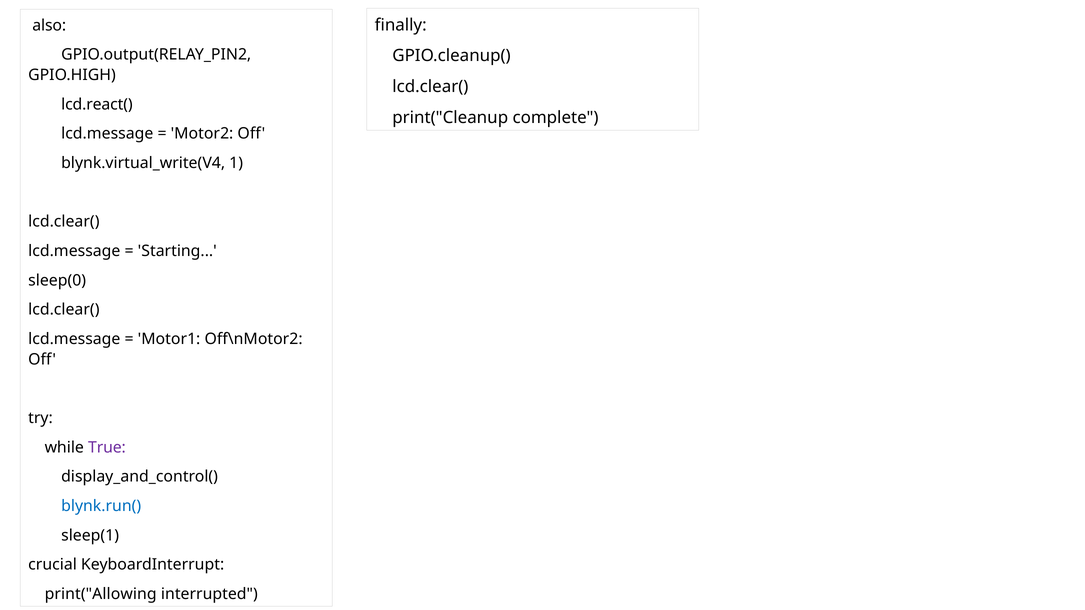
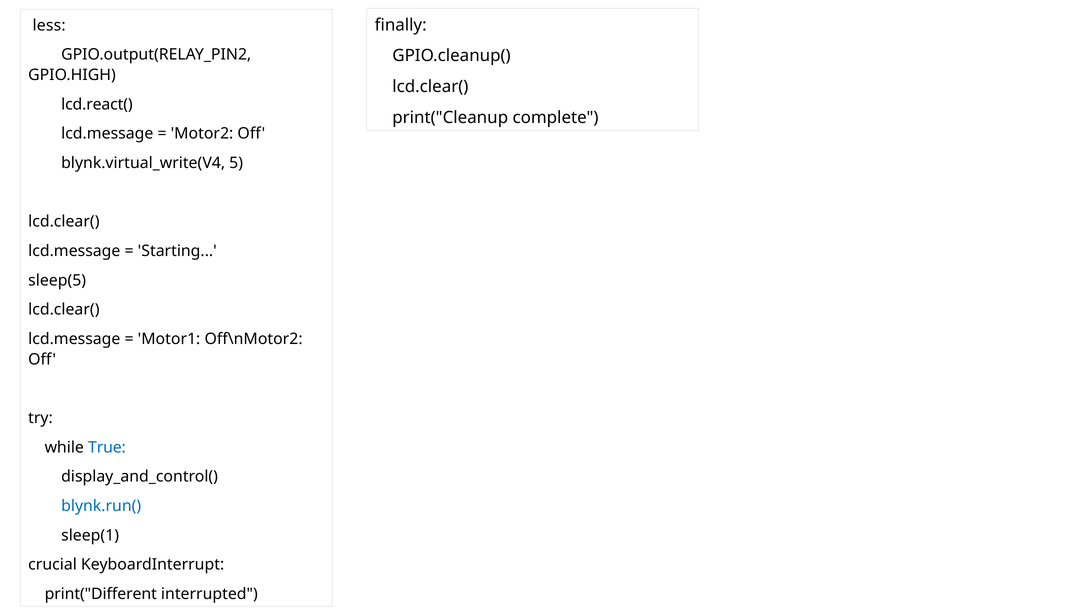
also: also -> less (49, 25)
1: 1 -> 5 (236, 163)
sleep(0: sleep(0 -> sleep(5 (57, 280)
True colour: purple -> blue (107, 448)
print("Allowing: print("Allowing -> print("Different (101, 594)
